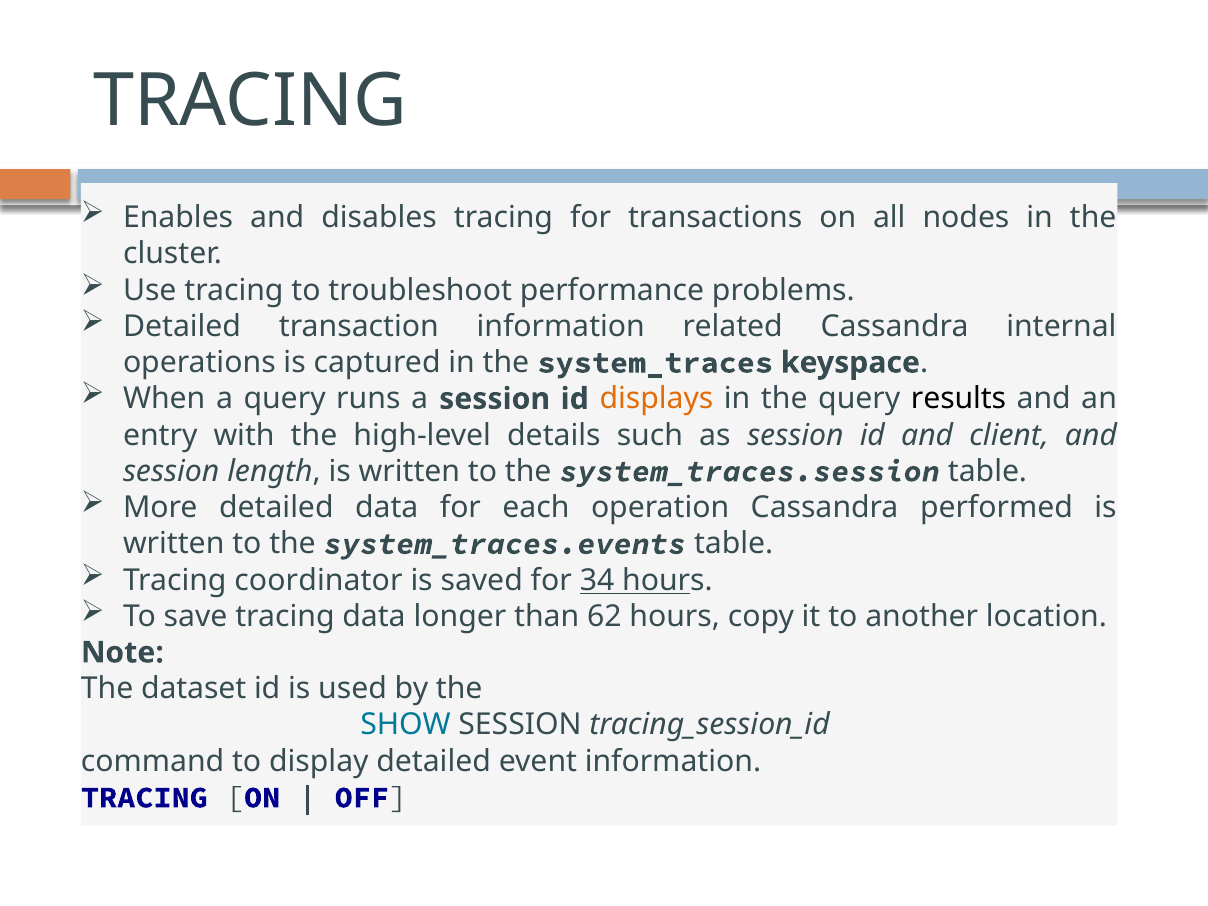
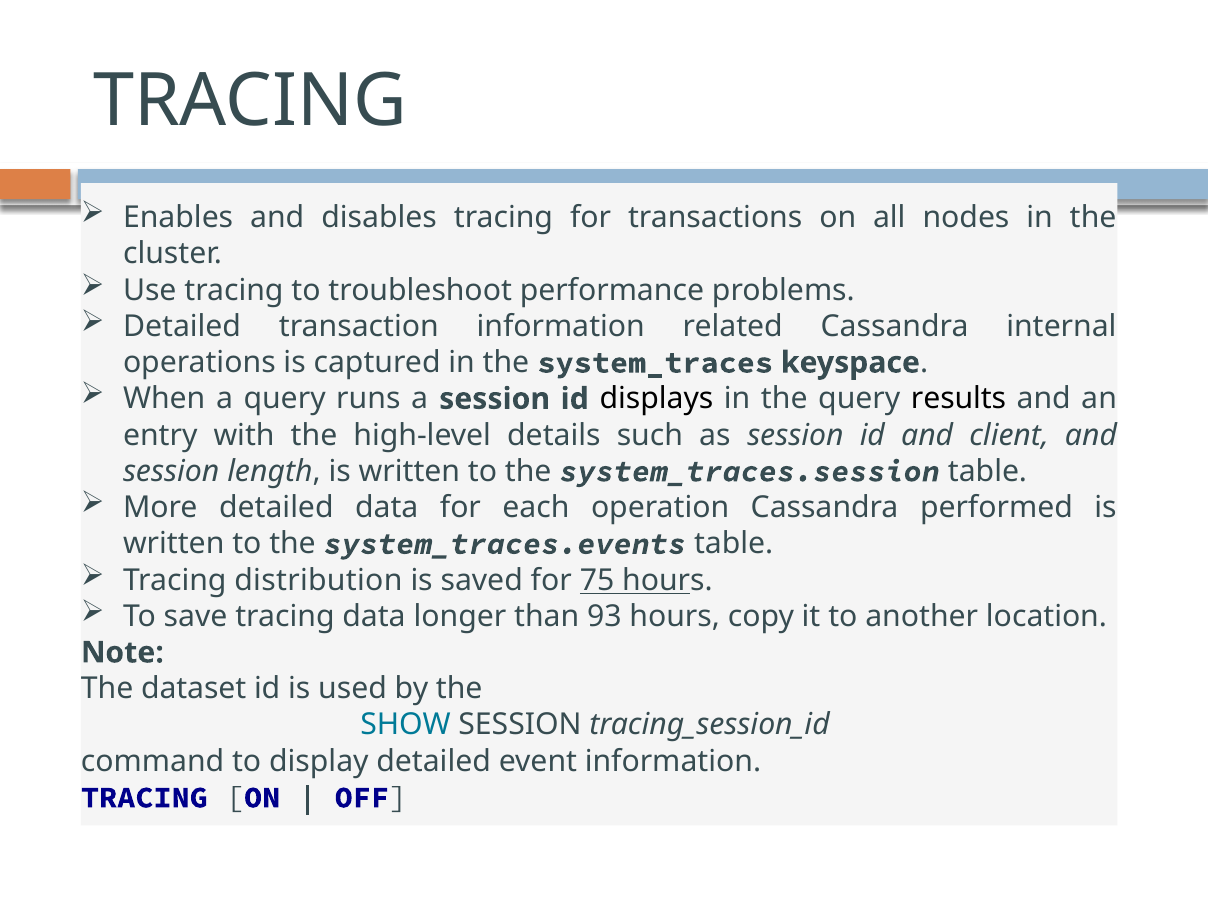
displays colour: orange -> black (656, 399)
coordinator: coordinator -> distribution (318, 580)
34: 34 -> 75 (597, 580)
62: 62 -> 93 (604, 616)
